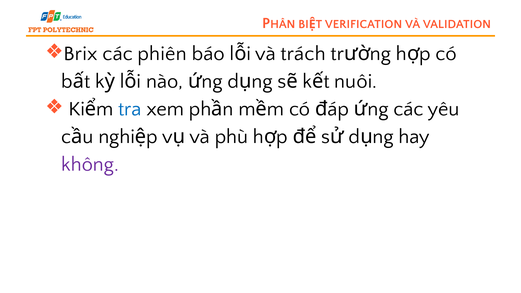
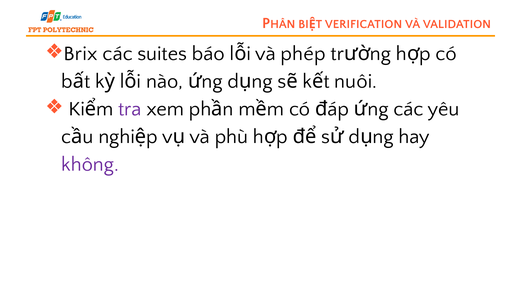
phiên: phiên -> suites (162, 54)
trách: trách -> phép (303, 54)
tra colour: blue -> purple (130, 109)
